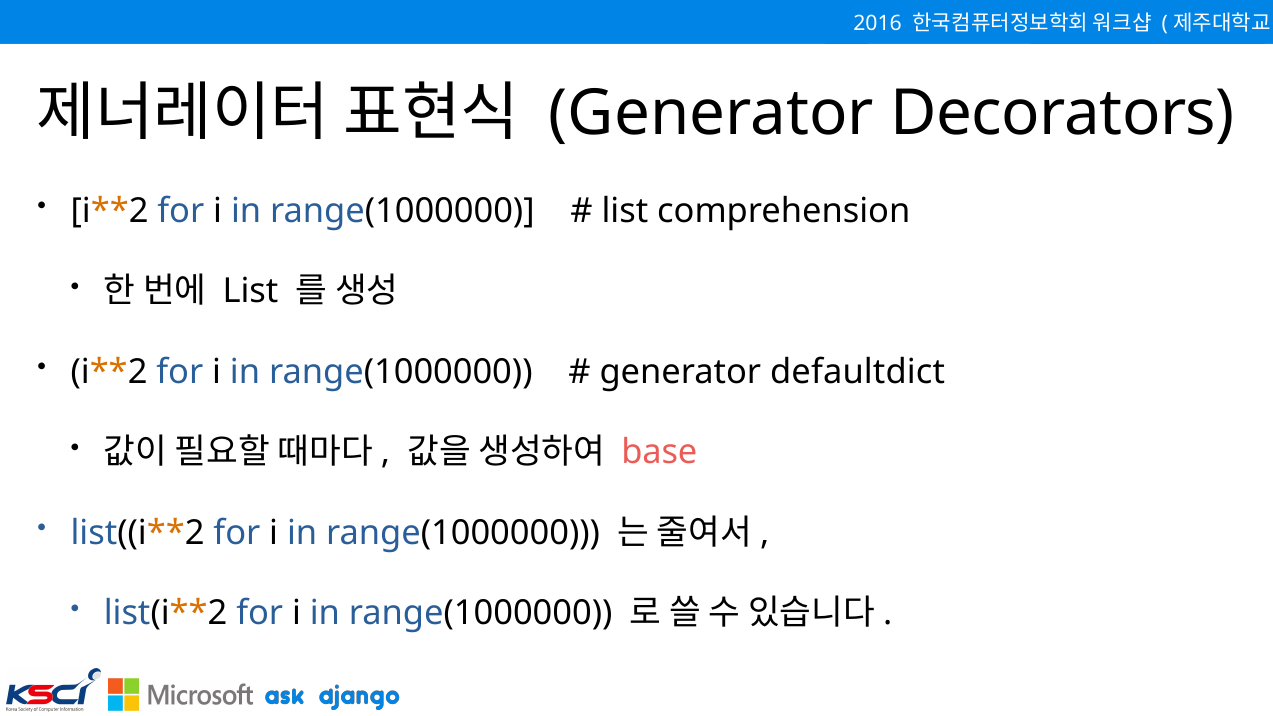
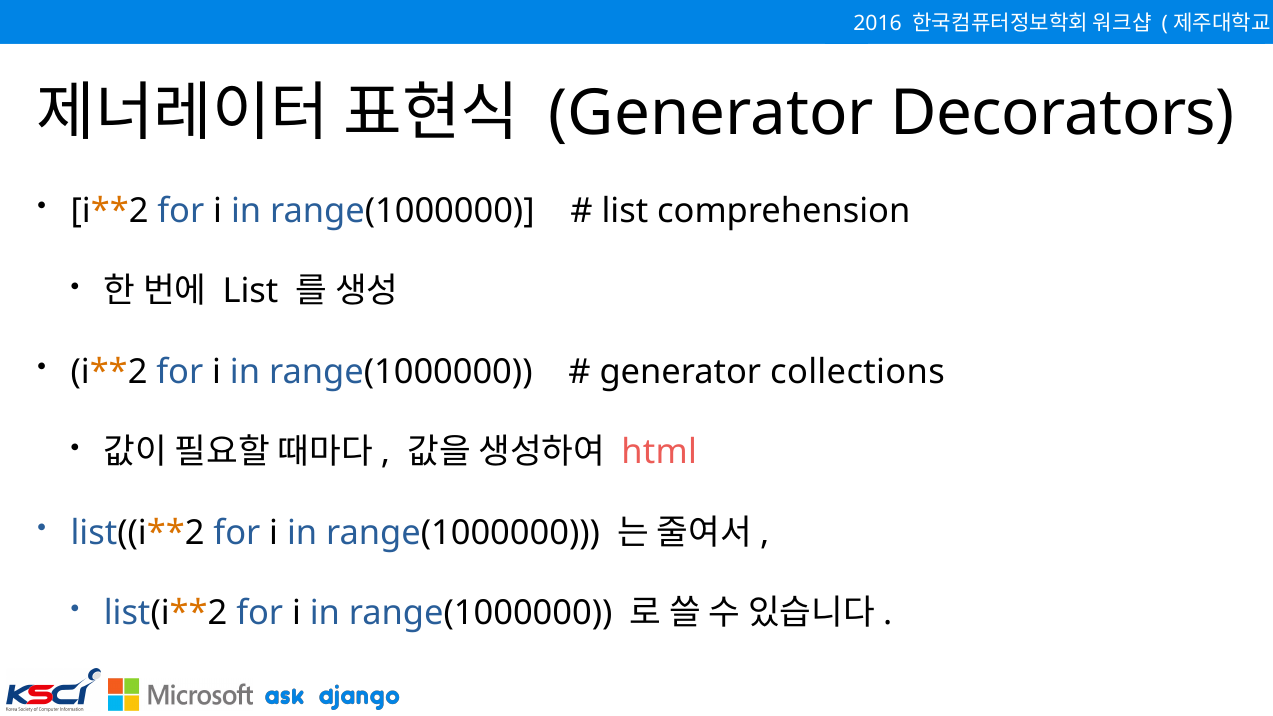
defaultdict: defaultdict -> collections (857, 372)
base: base -> html (659, 452)
